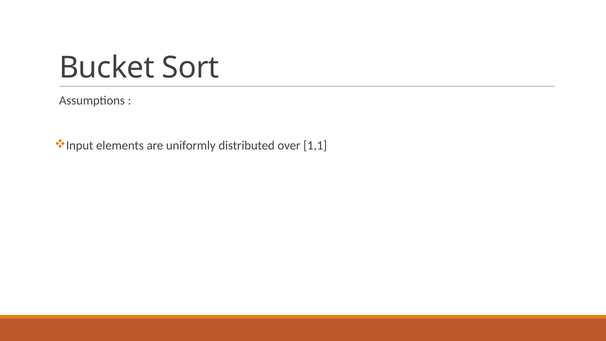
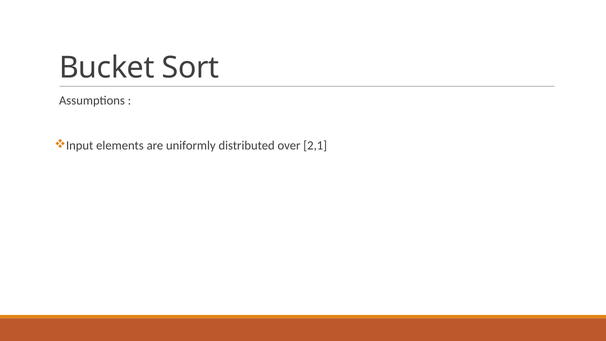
1,1: 1,1 -> 2,1 (315, 146)
